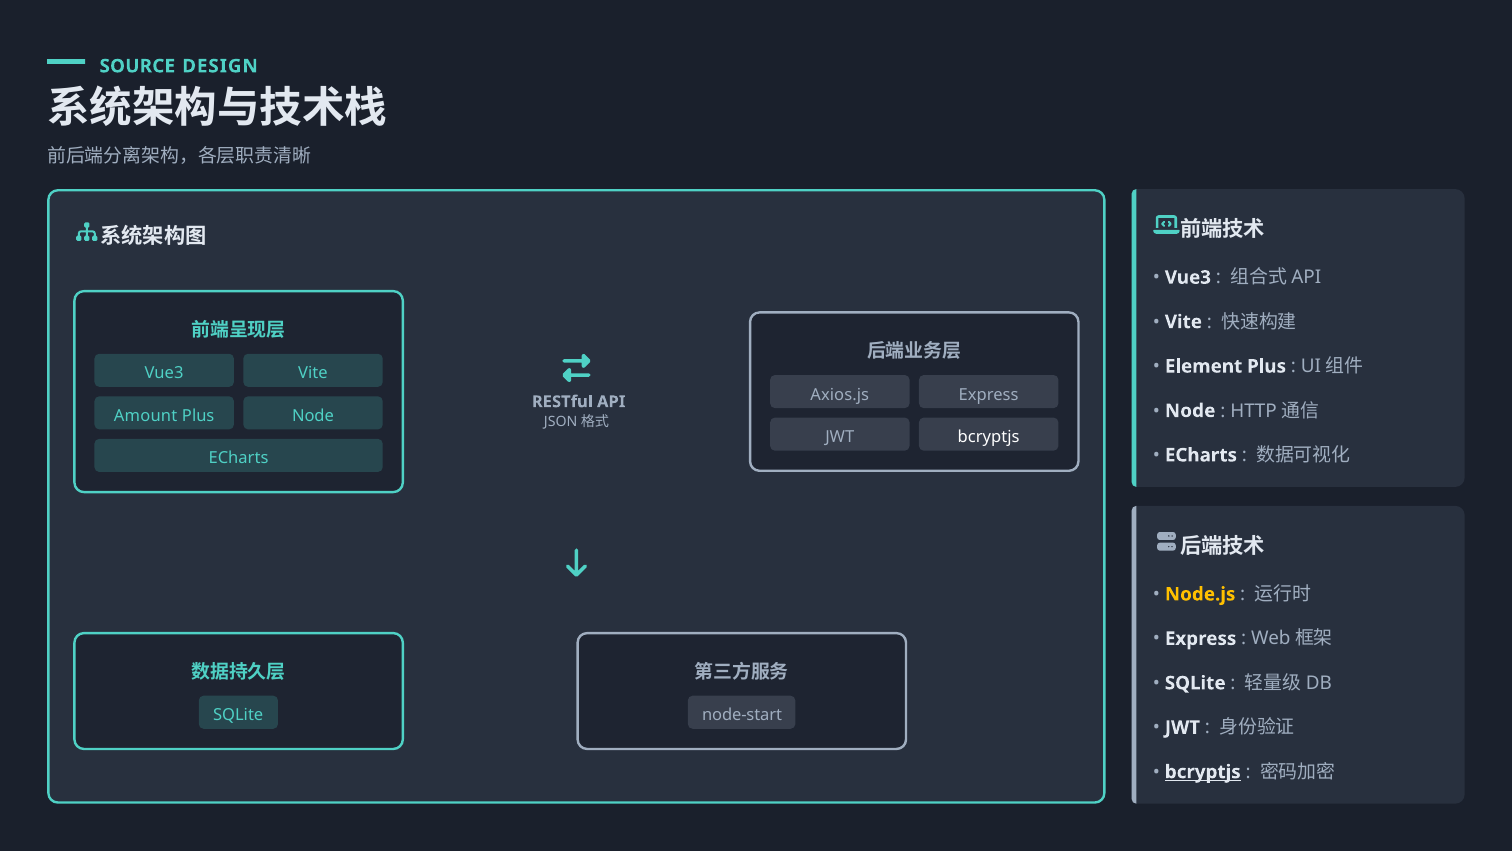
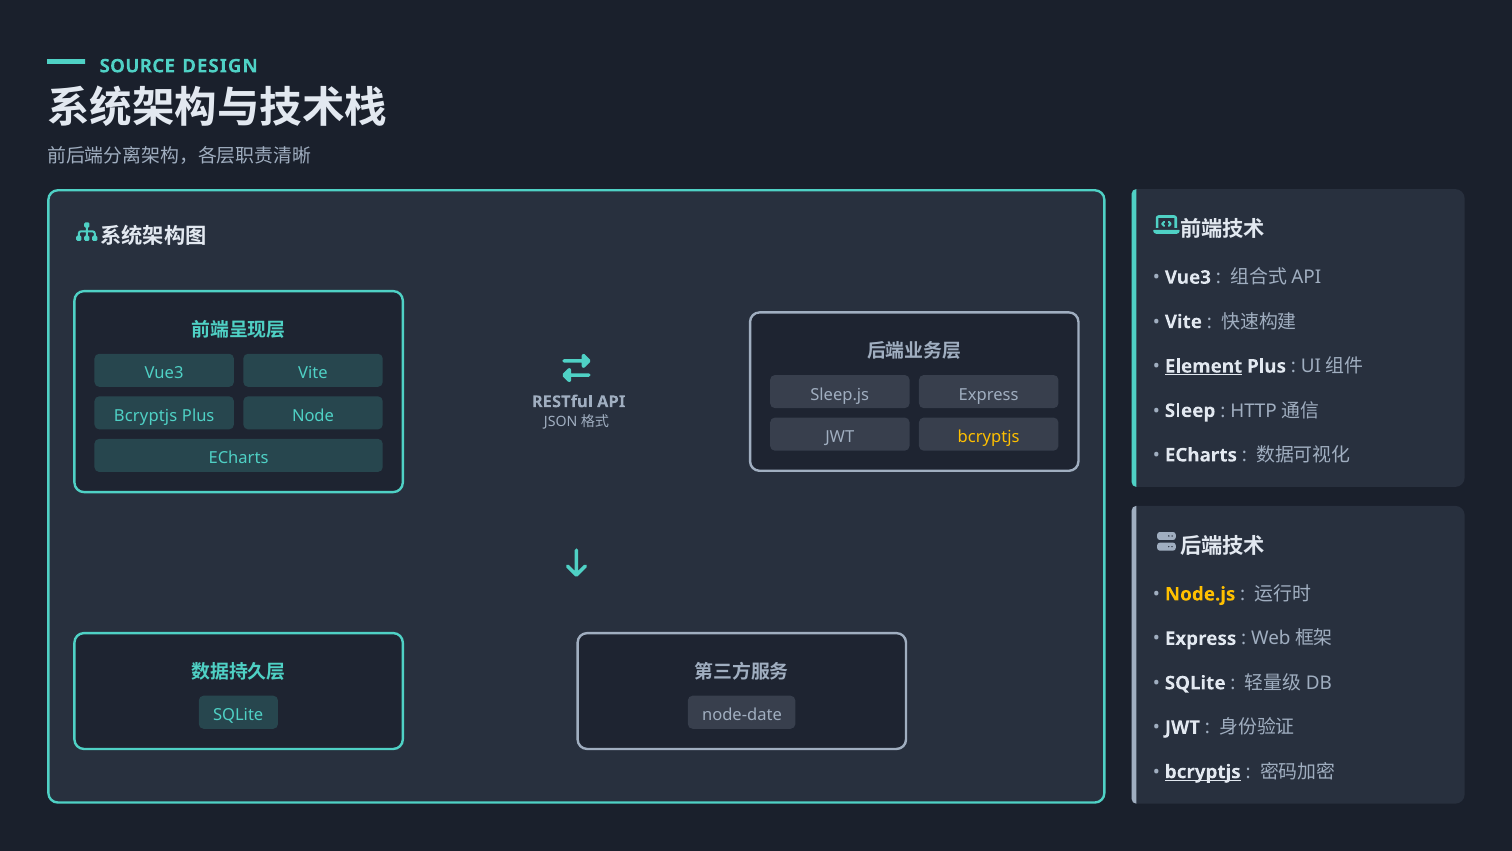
Element underline: none -> present (1204, 366)
Axios.js: Axios.js -> Sleep.js (840, 394)
Node: Node -> Sleep (1190, 411)
Amount: Amount -> Bcryptjs (146, 416)
bcryptjs colour: white -> yellow (989, 437)
node-start: node-start -> node-date (742, 715)
